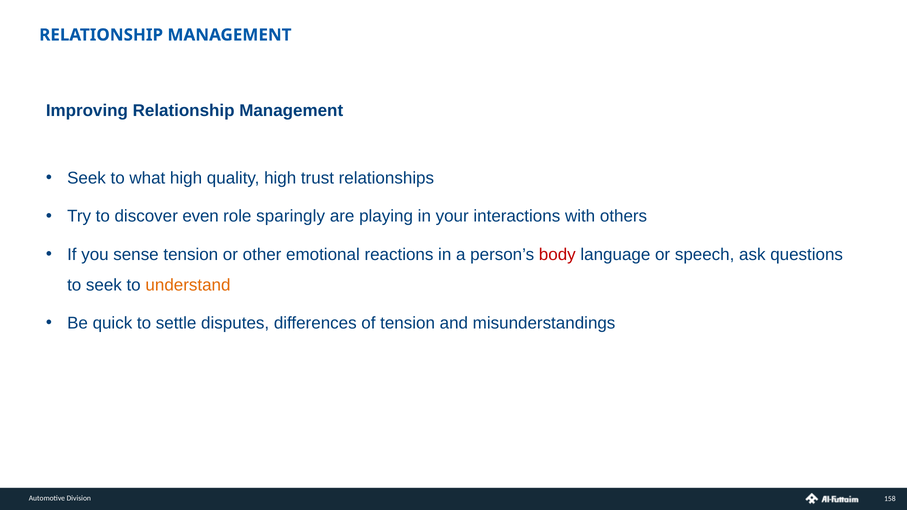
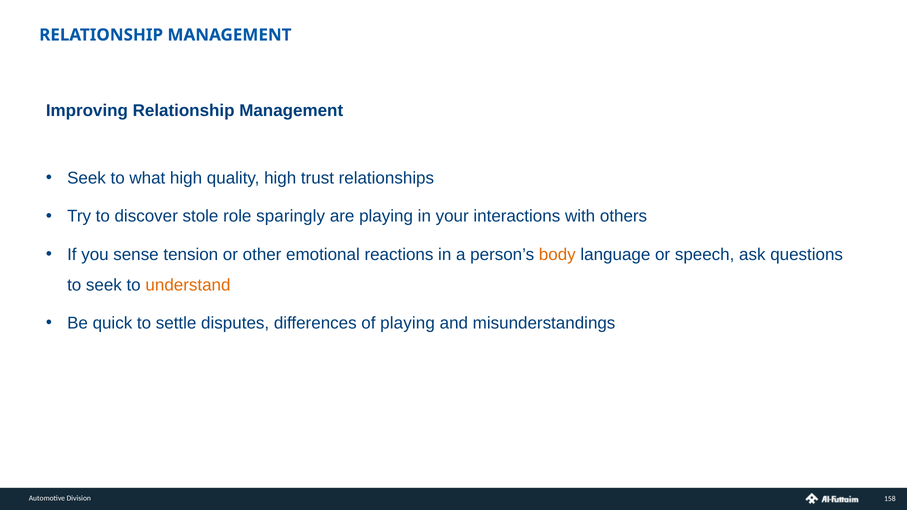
even: even -> stole (200, 216)
body colour: red -> orange (557, 255)
of tension: tension -> playing (408, 323)
